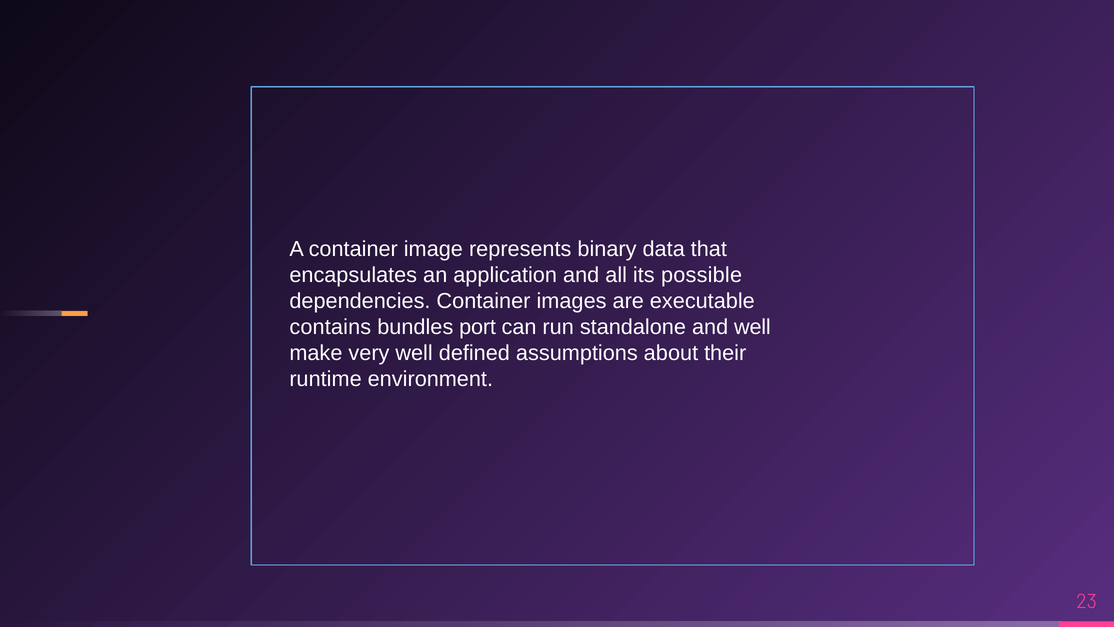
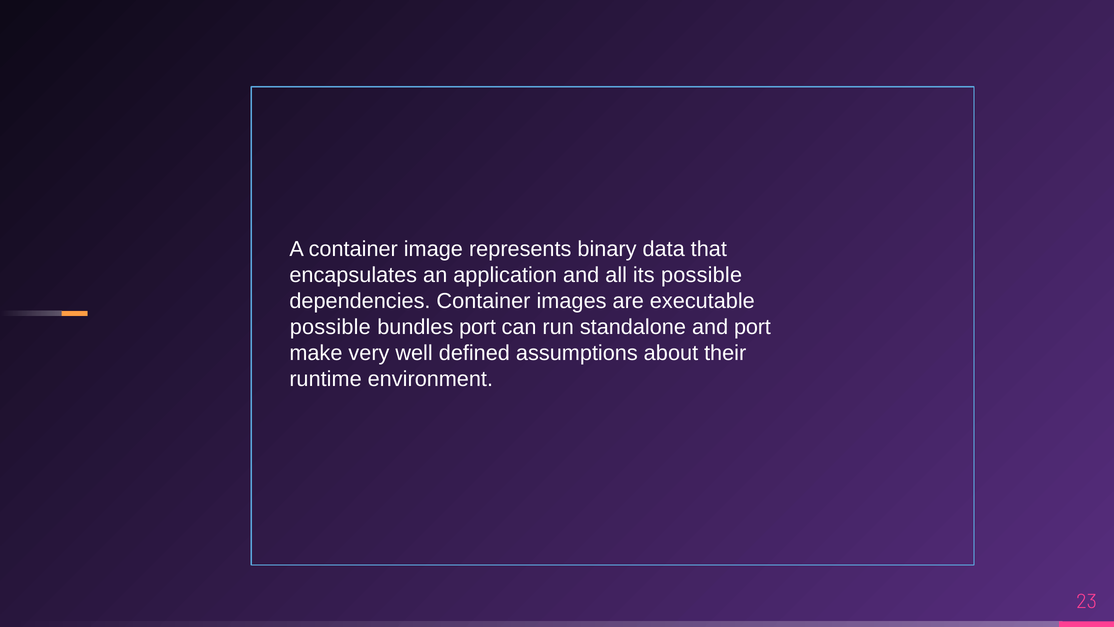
contains: contains -> possible (330, 327)
and well: well -> port (752, 327)
